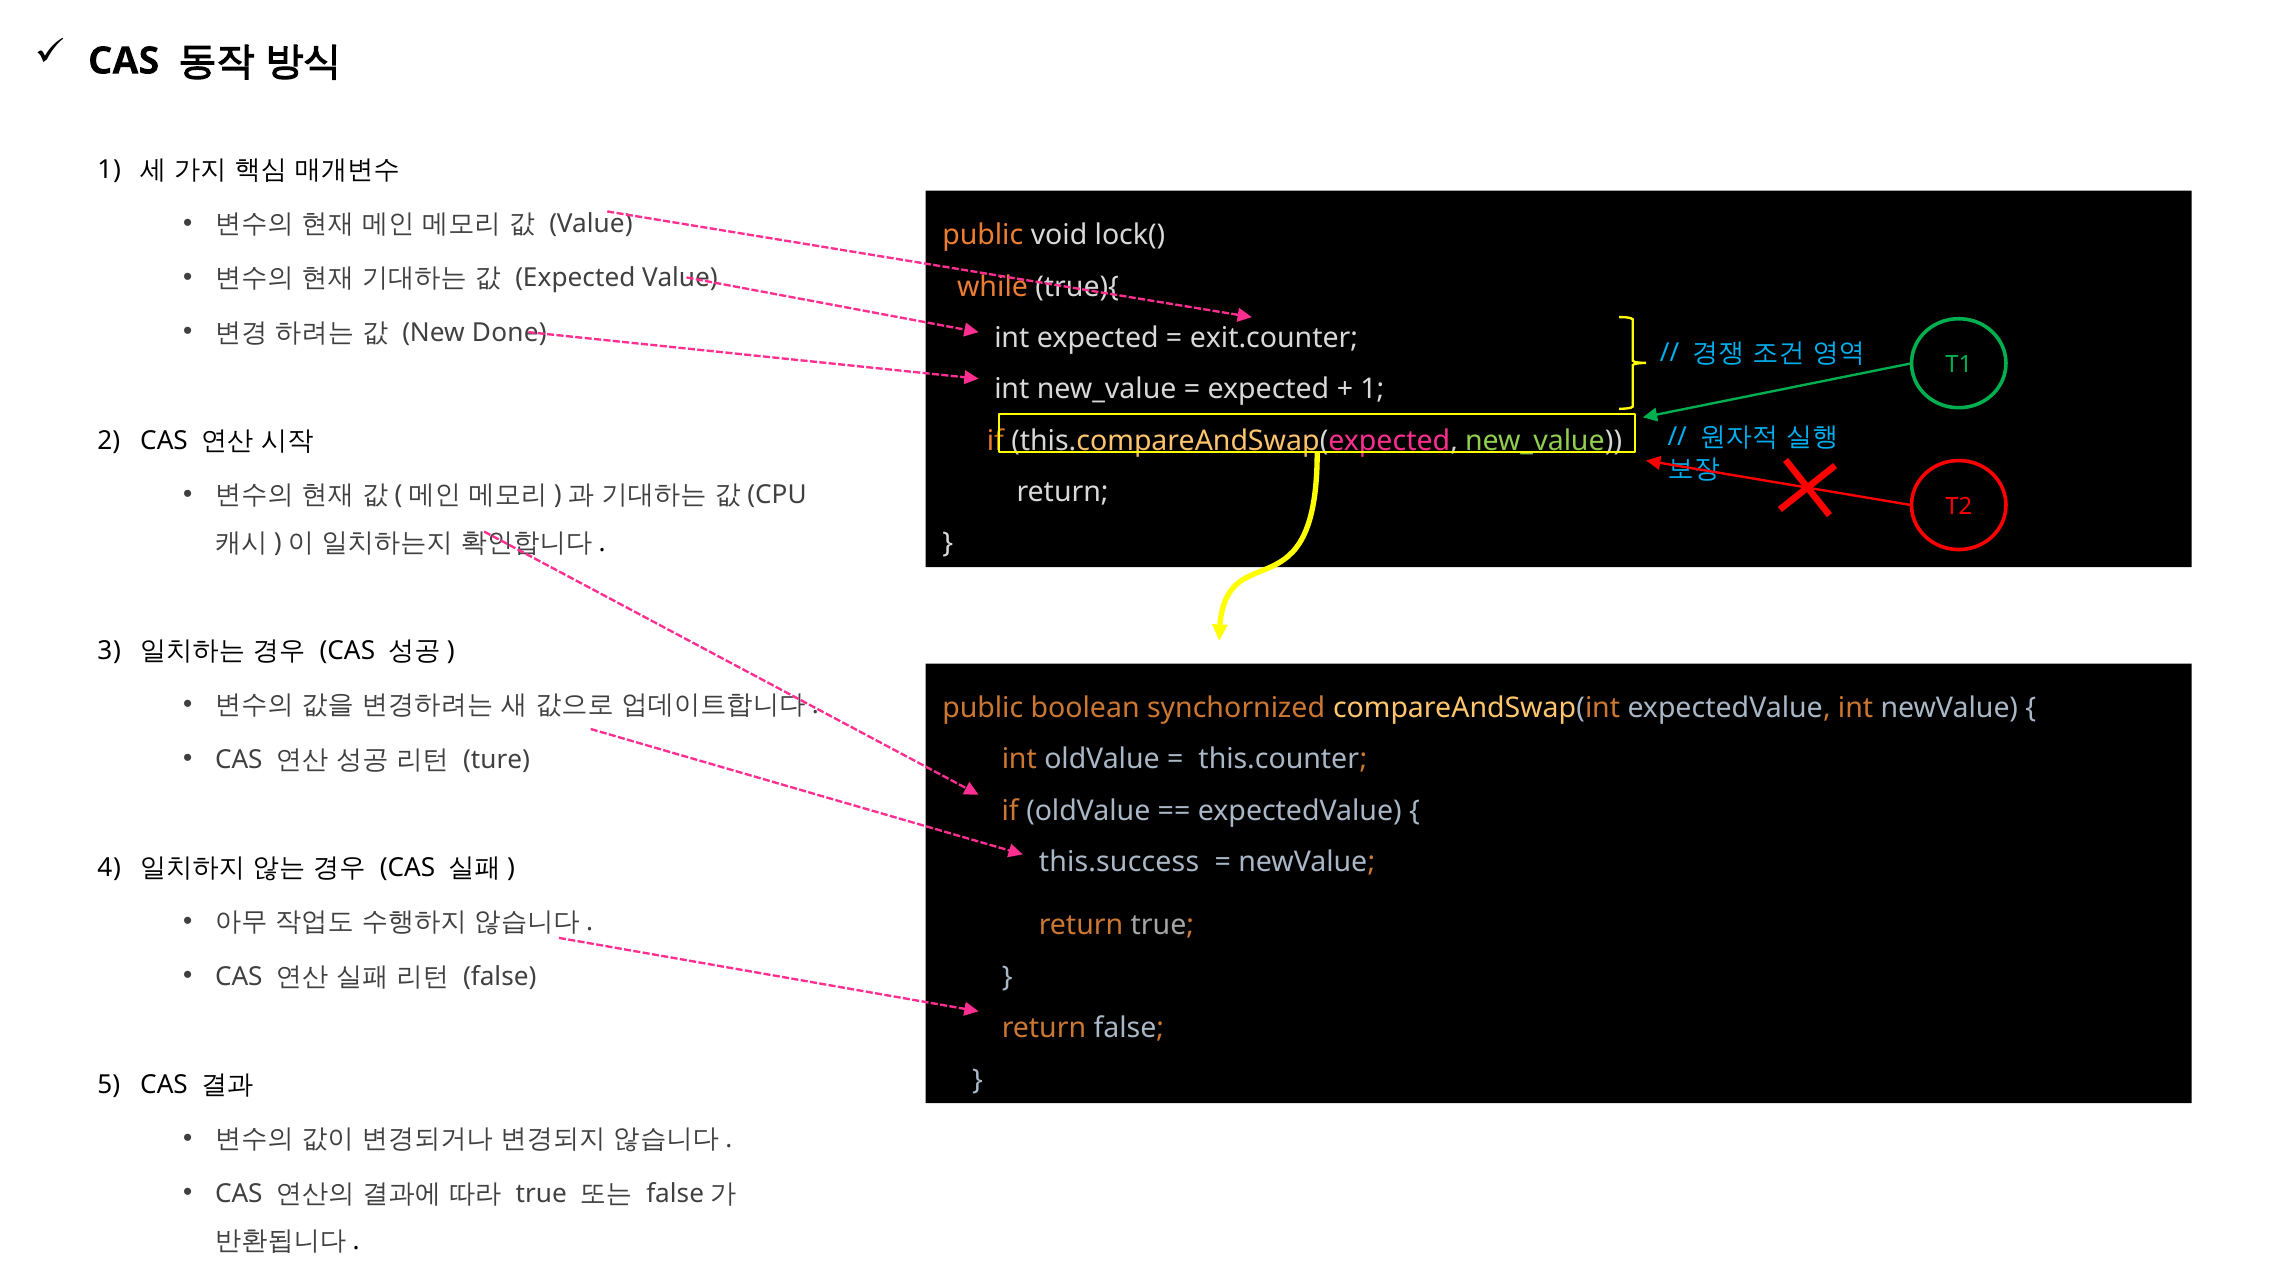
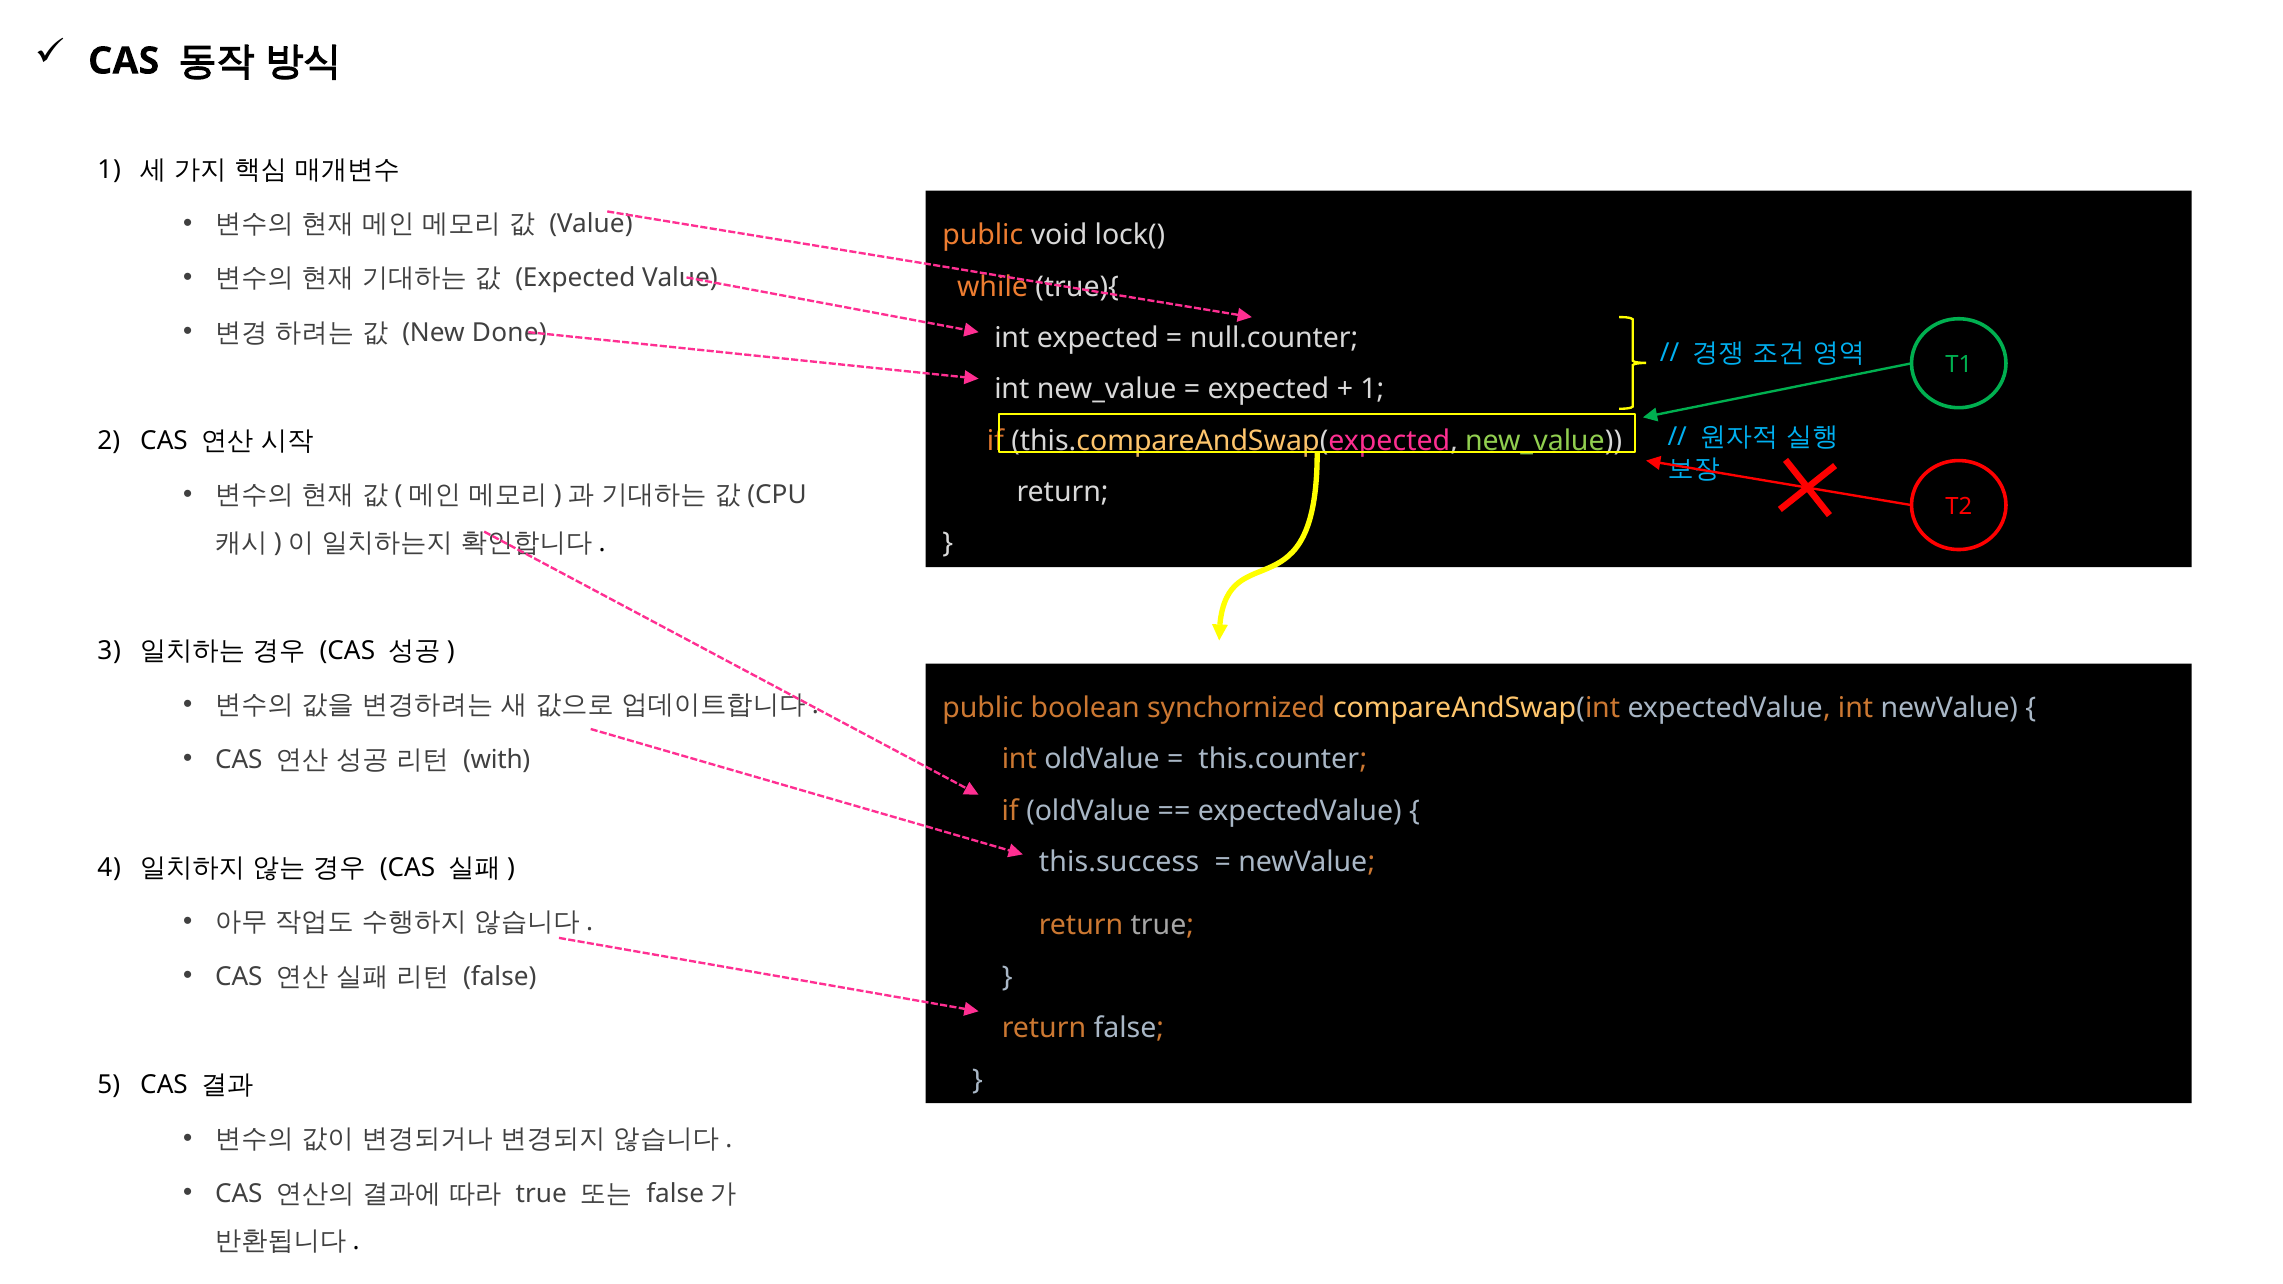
exit.counter: exit.counter -> null.counter (1274, 338)
ture: ture -> with (497, 760)
